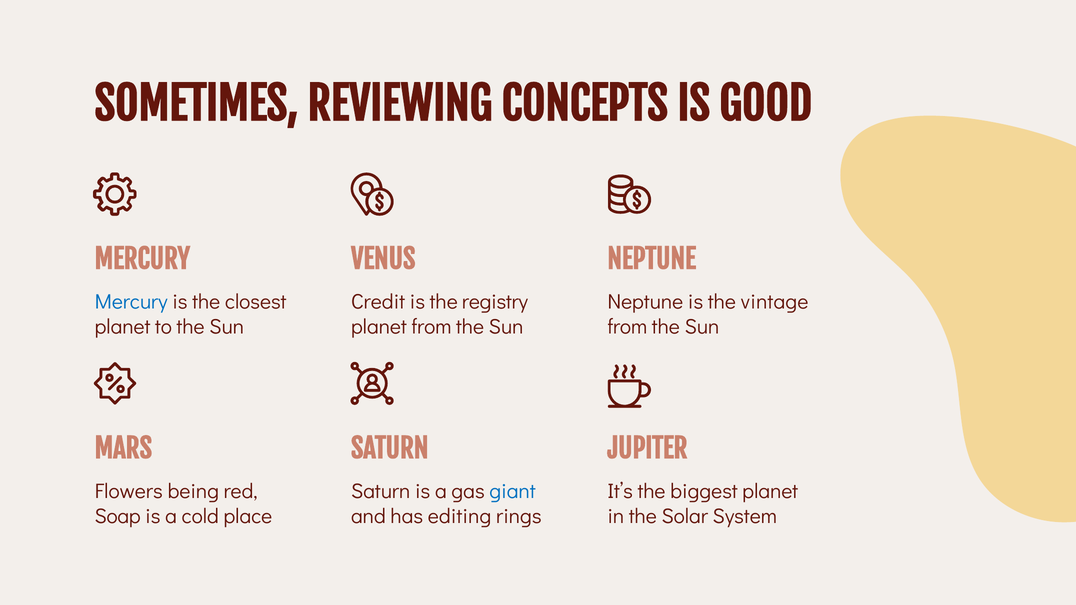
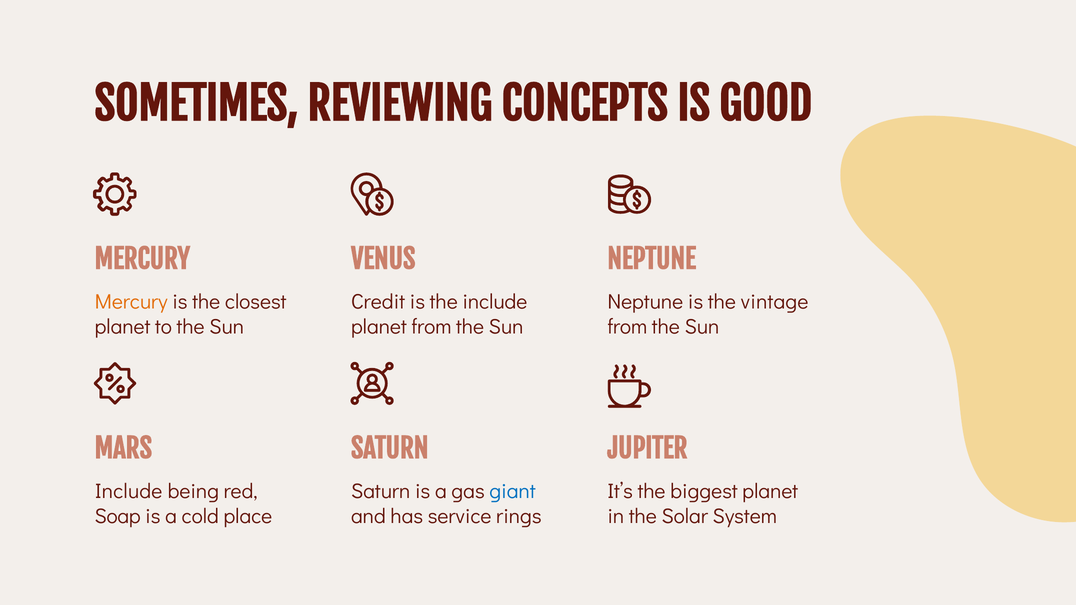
Mercury colour: blue -> orange (131, 302)
the registry: registry -> include (495, 302)
Flowers: Flowers -> Include (129, 491)
editing: editing -> service (460, 517)
